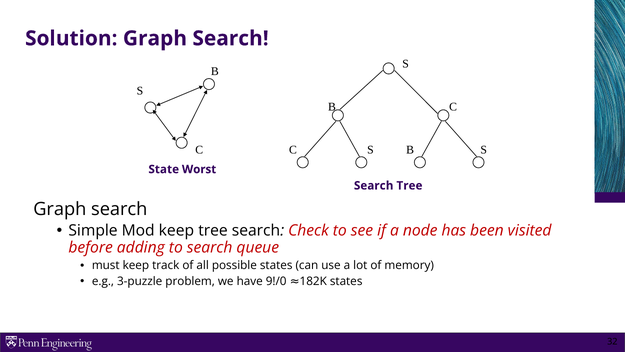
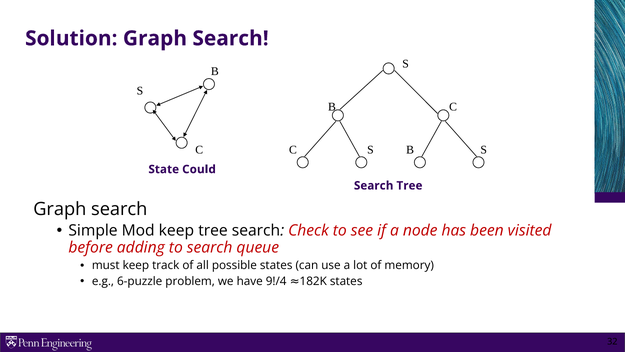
Worst: Worst -> Could (199, 169)
3-puzzle: 3-puzzle -> 6-puzzle (140, 281)
9!/0: 9!/0 -> 9!/4 (276, 281)
